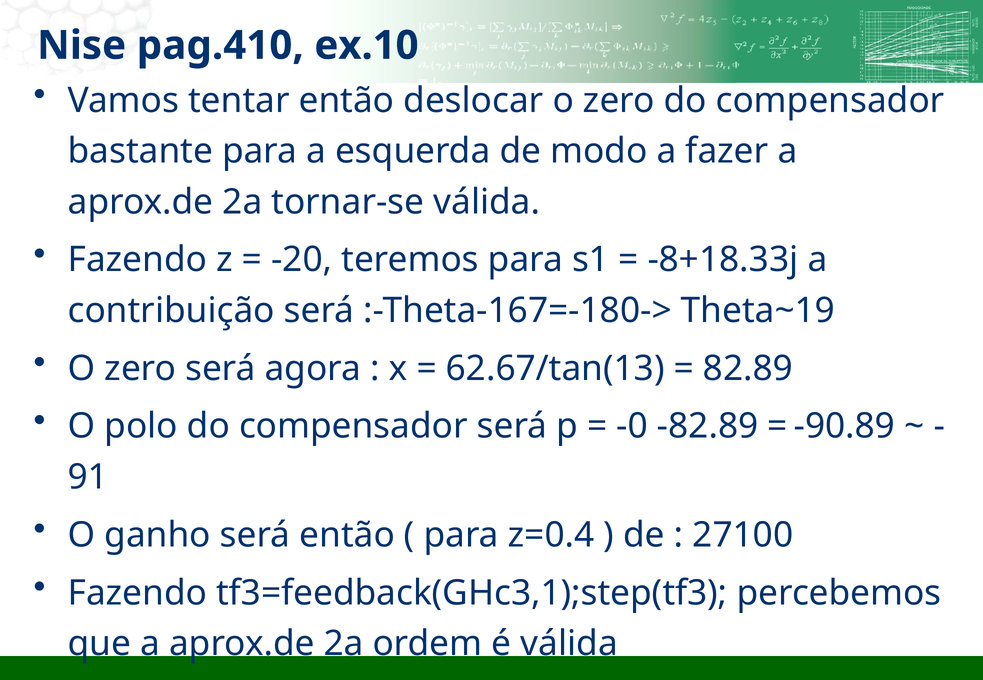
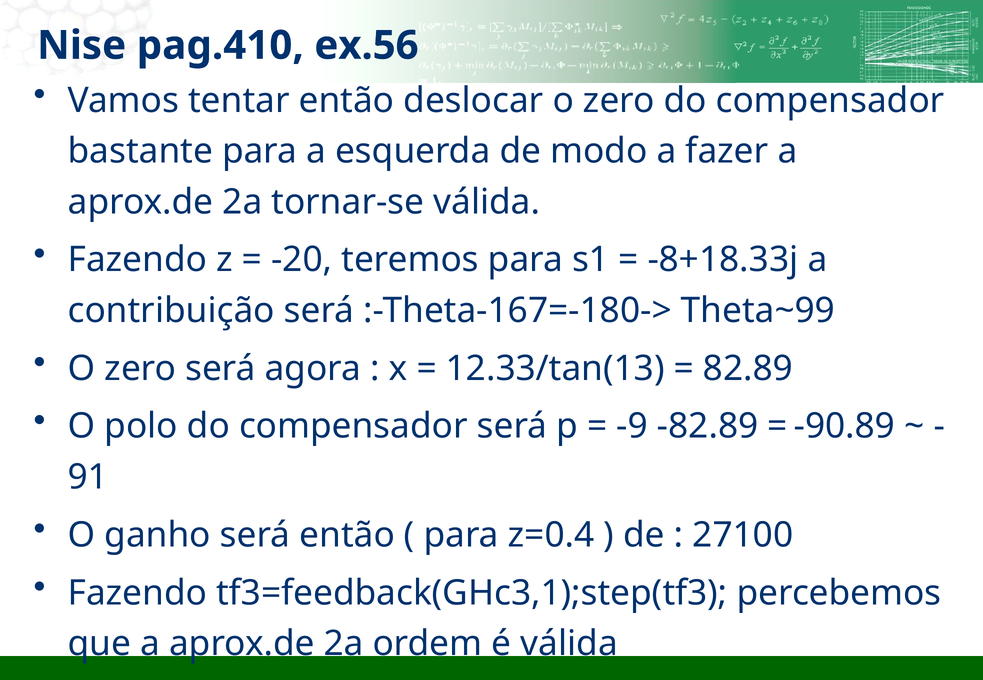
ex.10: ex.10 -> ex.56 (366, 46)
Theta~19: Theta~19 -> Theta~99 (758, 311)
62.67/tan(13: 62.67/tan(13 -> 12.33/tan(13 (555, 369)
-0: -0 -> -9 (632, 427)
